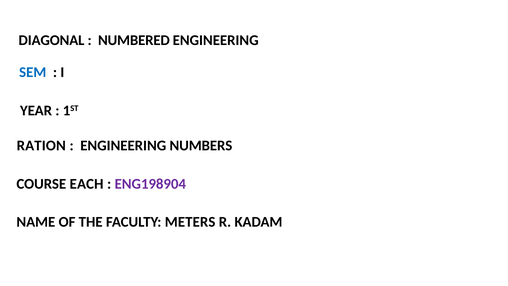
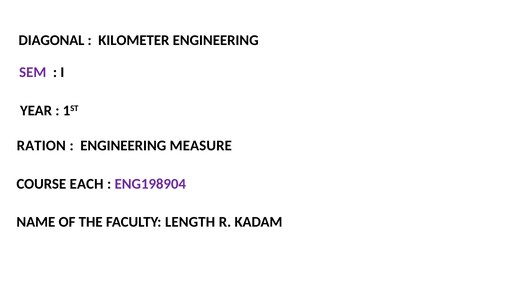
NUMBERED: NUMBERED -> KILOMETER (134, 40)
SEM colour: blue -> purple (33, 72)
NUMBERS: NUMBERS -> MEASURE (201, 146)
METERS: METERS -> LENGTH (190, 222)
